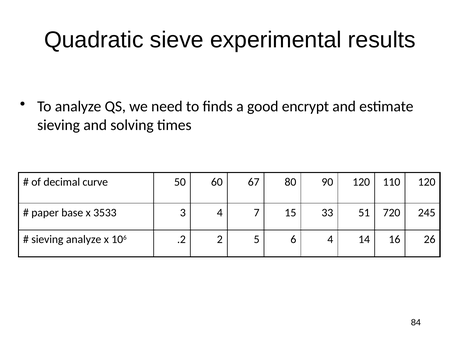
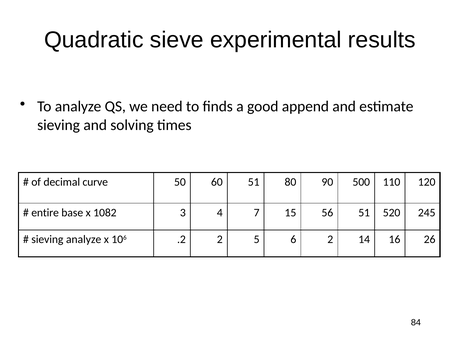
encrypt: encrypt -> append (305, 107)
60 67: 67 -> 51 (254, 182)
90 120: 120 -> 500 (361, 182)
paper: paper -> entire (45, 213)
3533: 3533 -> 1082 (105, 213)
33: 33 -> 56 (327, 213)
720: 720 -> 520 (392, 213)
6 4: 4 -> 2 (330, 239)
